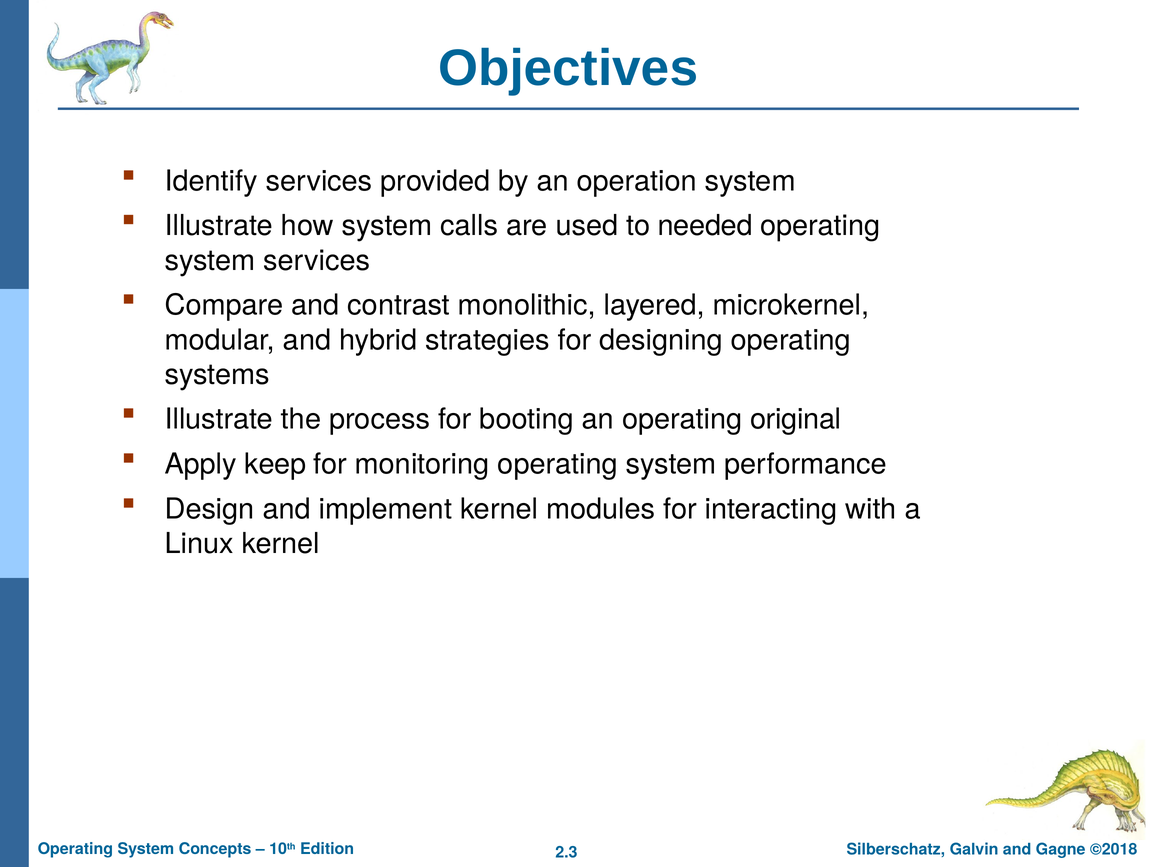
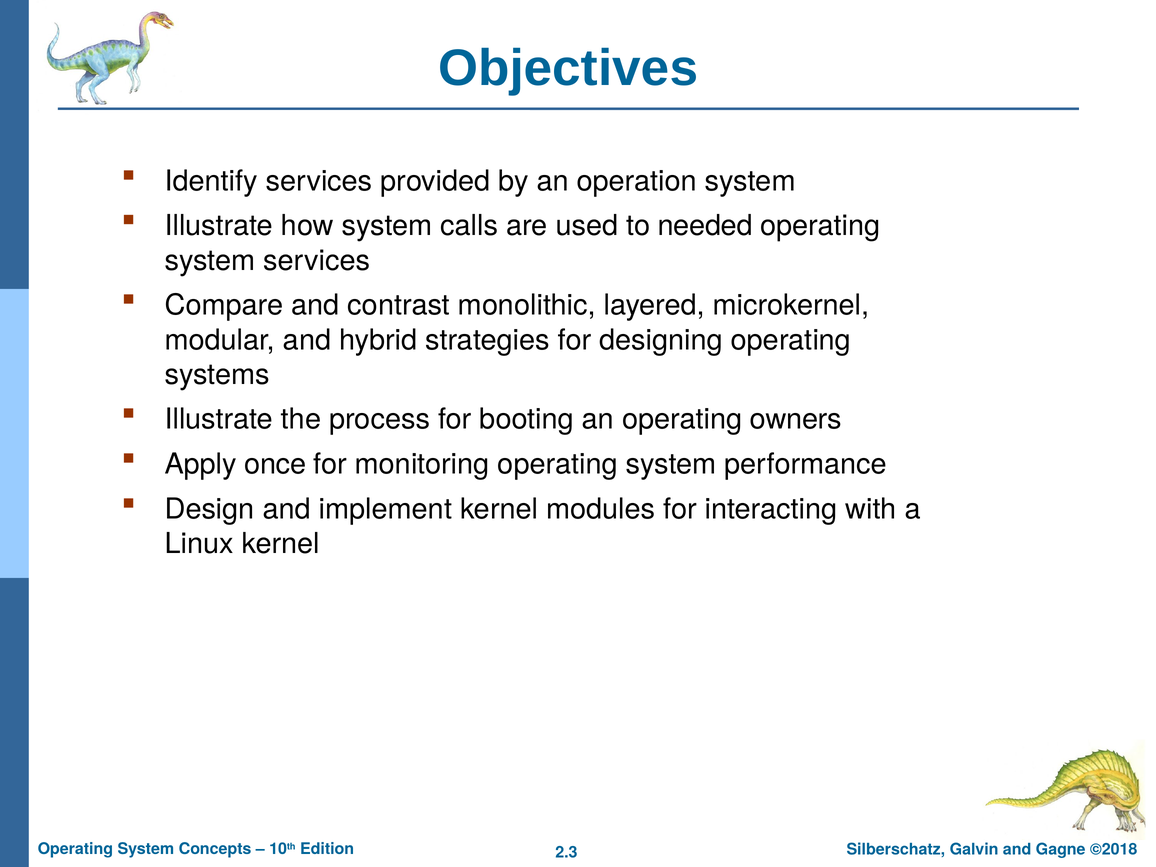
original: original -> owners (796, 419)
keep: keep -> once (275, 464)
